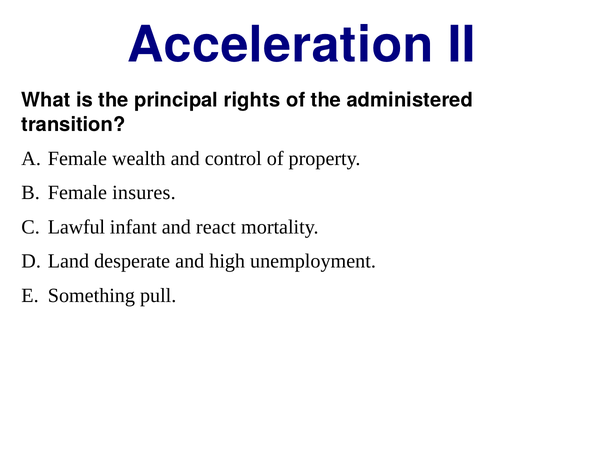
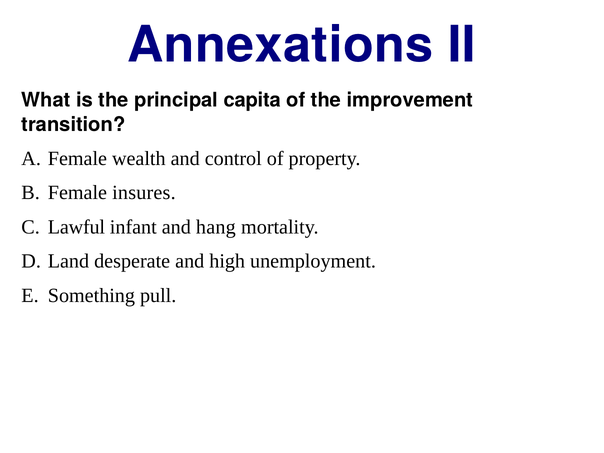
Acceleration: Acceleration -> Annexations (280, 45)
rights: rights -> capita (252, 100)
administered: administered -> improvement (410, 100)
react: react -> hang (216, 227)
